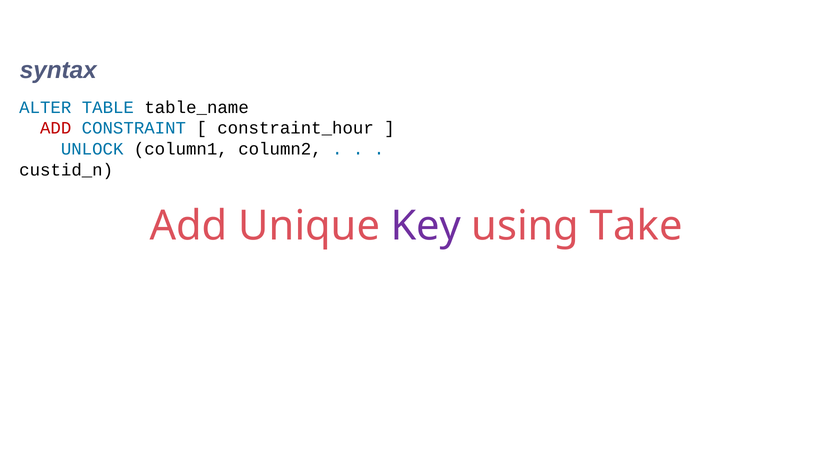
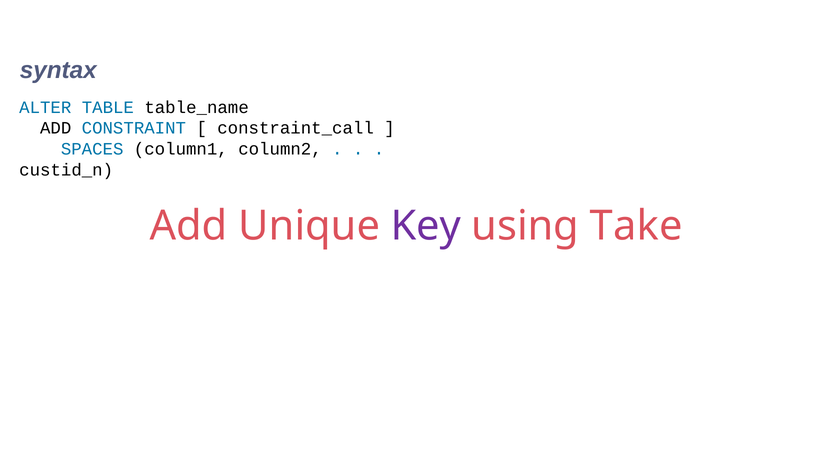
ADD colour: red -> black (56, 128)
constraint_hour: constraint_hour -> constraint_call (296, 128)
UNLOCK: UNLOCK -> SPACES (92, 149)
